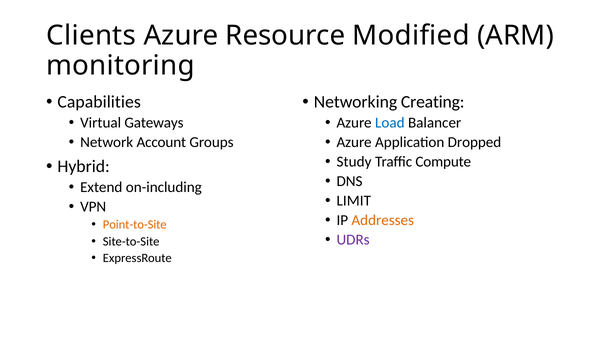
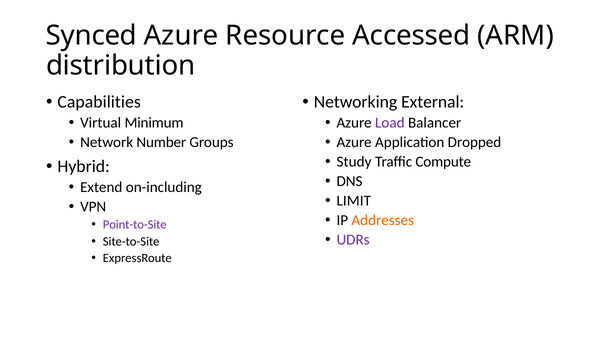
Clients: Clients -> Synced (91, 36)
Modified: Modified -> Accessed (411, 36)
monitoring: monitoring -> distribution (121, 66)
Creating: Creating -> External (433, 102)
Gateways: Gateways -> Minimum (154, 123)
Load colour: blue -> purple (390, 123)
Account: Account -> Number (161, 143)
Point-to-Site colour: orange -> purple (135, 225)
